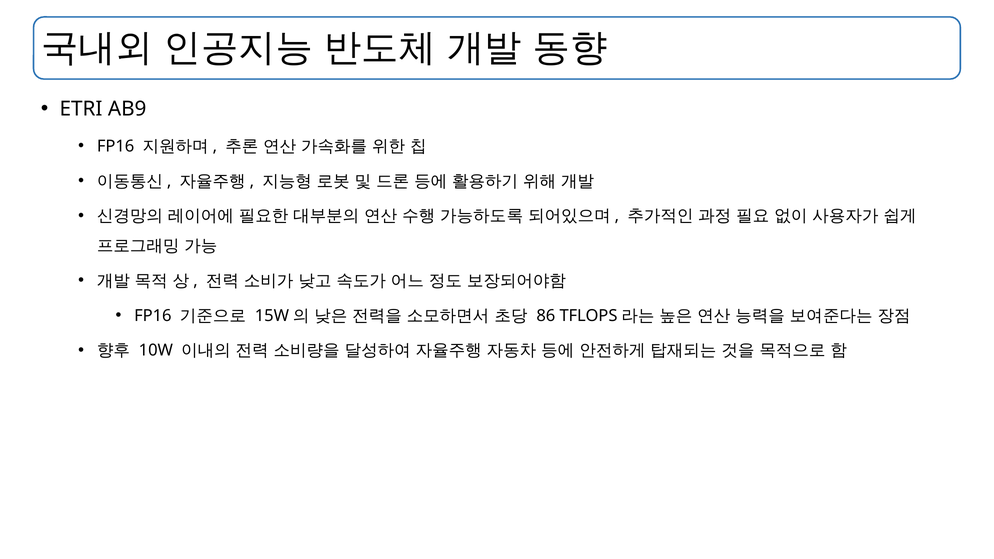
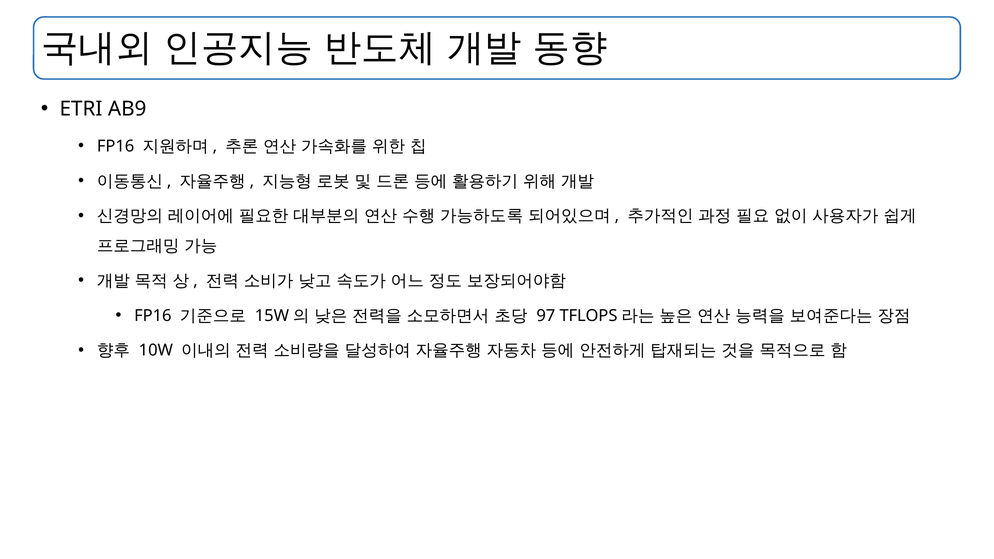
86: 86 -> 97 (546, 316)
